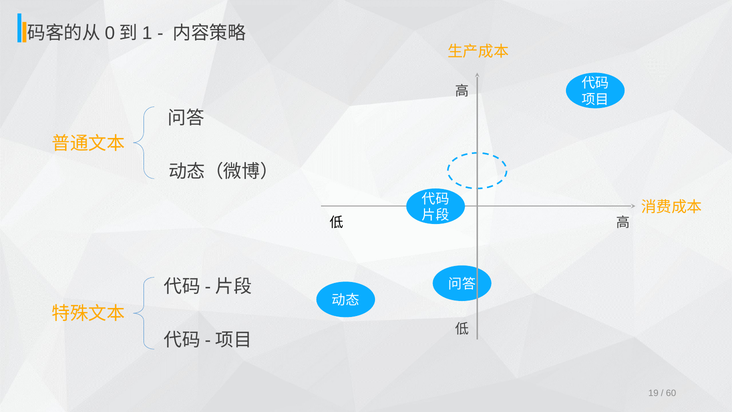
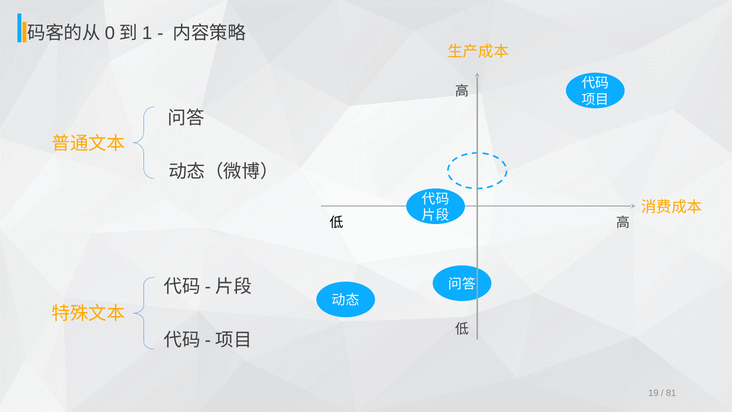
60: 60 -> 81 (671, 393)
